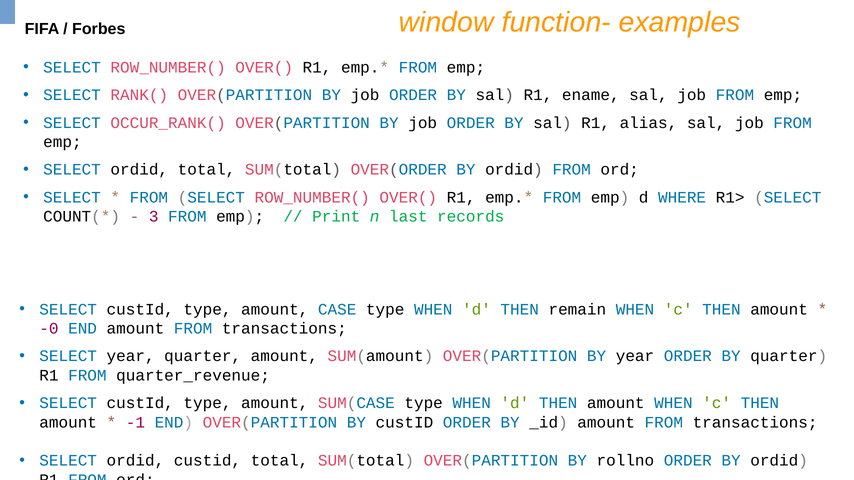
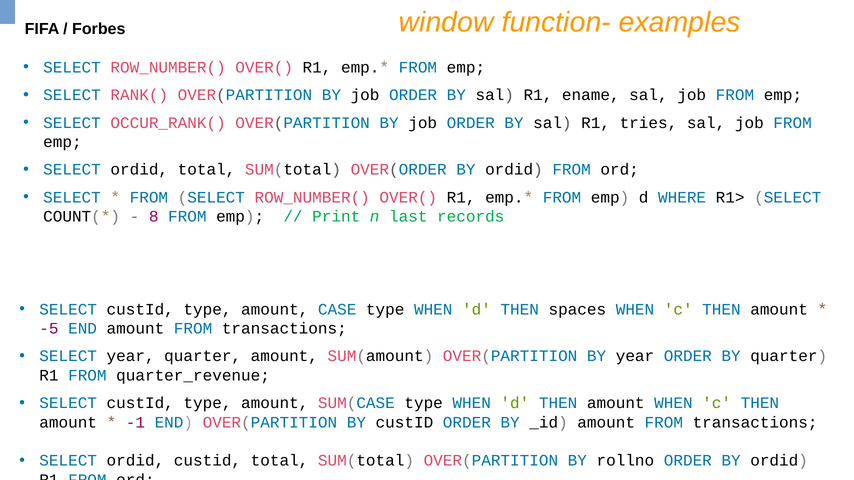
alias: alias -> tries (648, 123)
3: 3 -> 8 (154, 217)
remain: remain -> spaces (577, 310)
-0: -0 -> -5 (49, 329)
